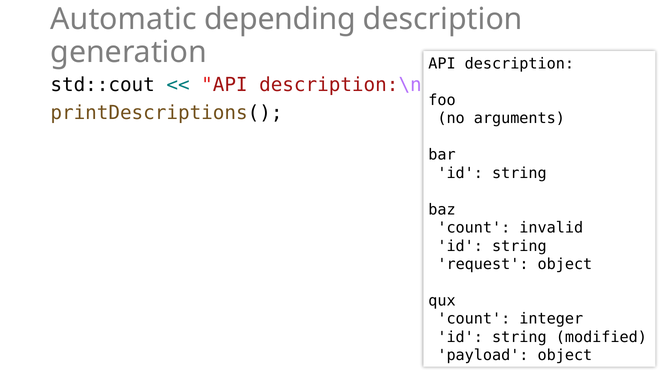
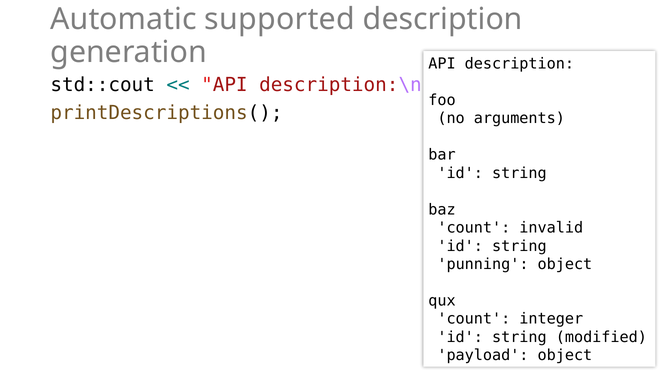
depending: depending -> supported (280, 19)
request: request -> punning (483, 264)
